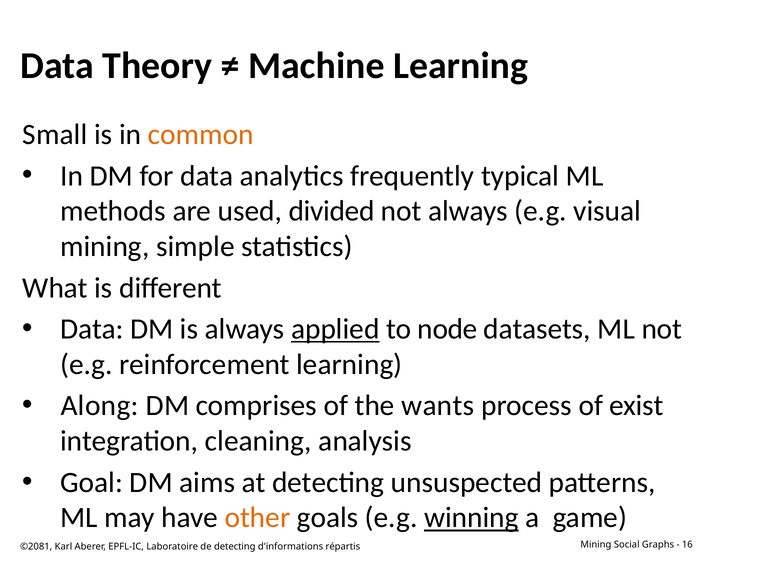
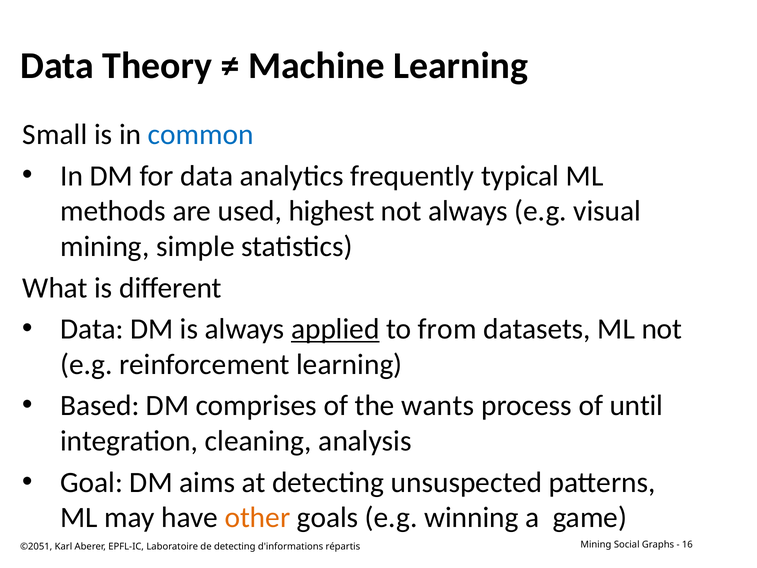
common colour: orange -> blue (201, 135)
divided: divided -> highest (332, 211)
node: node -> from (447, 329)
Along: Along -> Based (100, 406)
exist: exist -> until (636, 406)
winning underline: present -> none (471, 518)
©2081: ©2081 -> ©2051 (36, 546)
